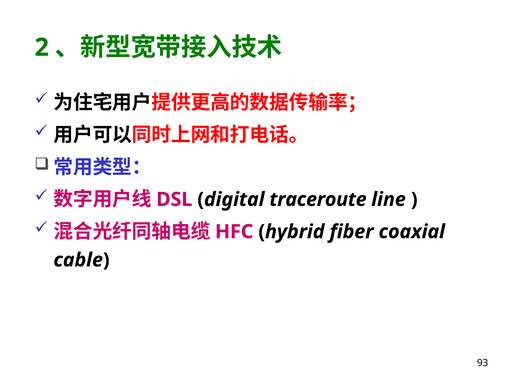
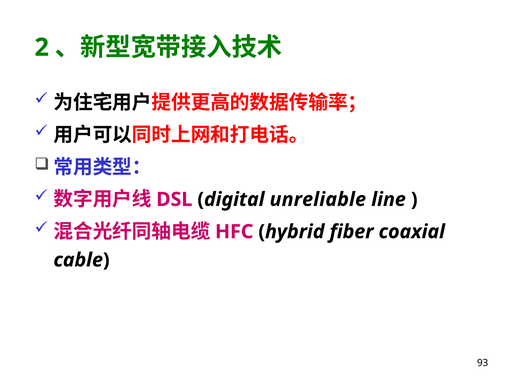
traceroute: traceroute -> unreliable (318, 199)
